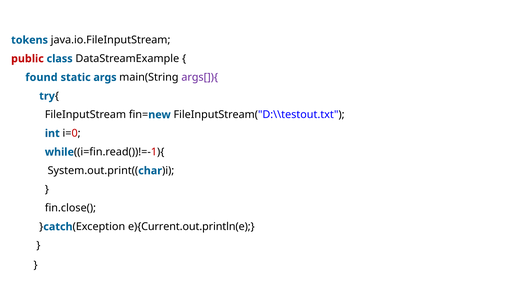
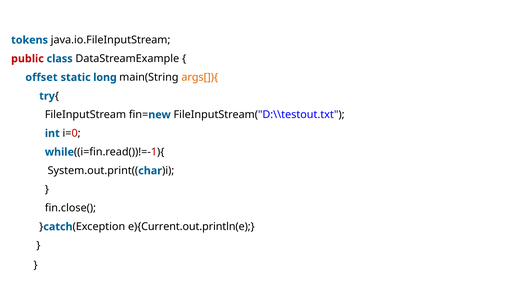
found: found -> offset (41, 77)
args: args -> long (105, 77)
args[]){ colour: purple -> orange (200, 77)
